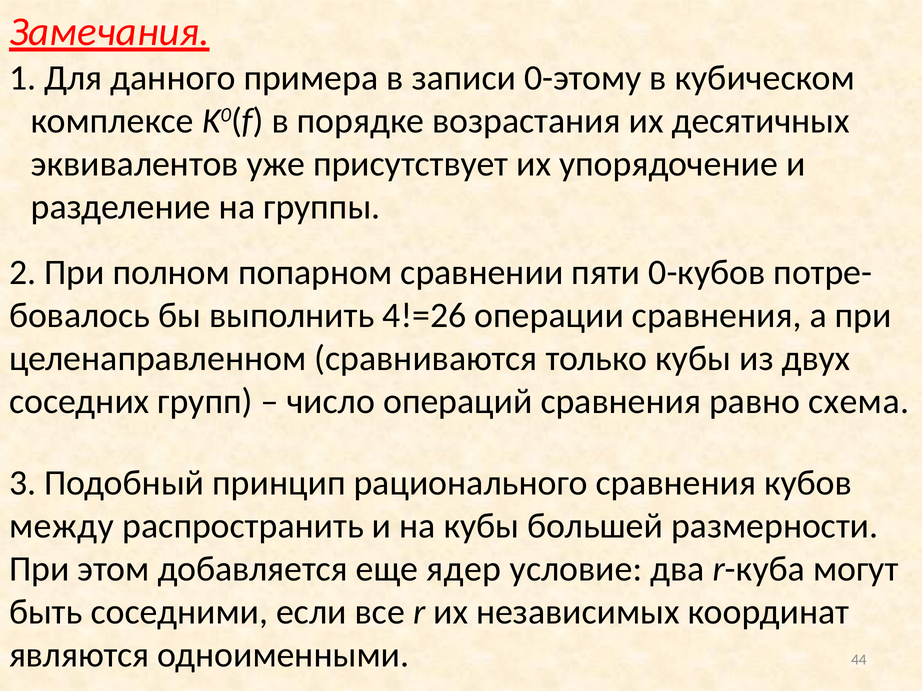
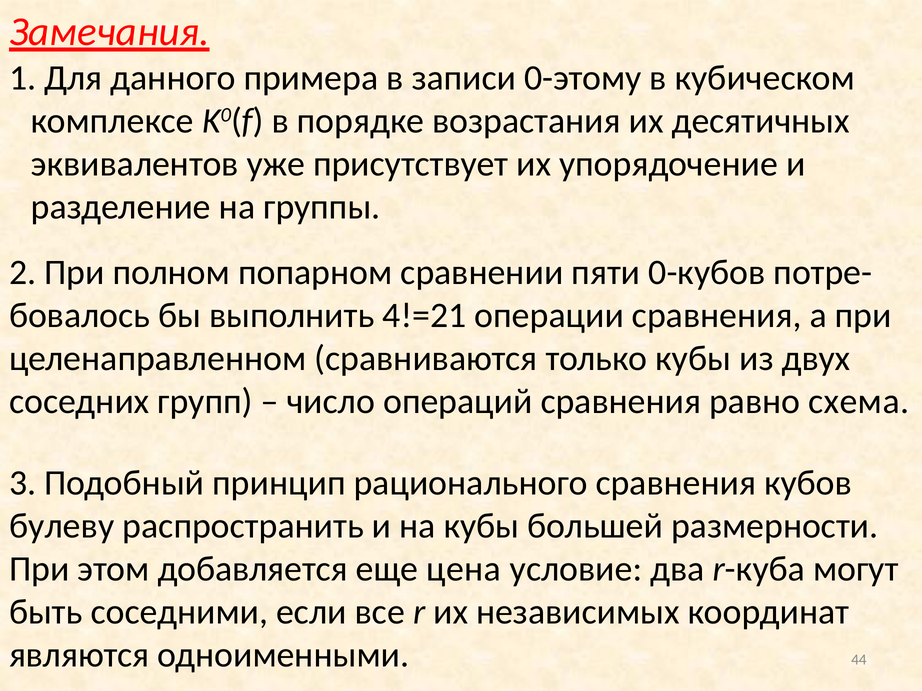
4!=26: 4!=26 -> 4!=21 (424, 316)
между: между -> булеву (62, 526)
ядер: ядер -> цена (464, 569)
